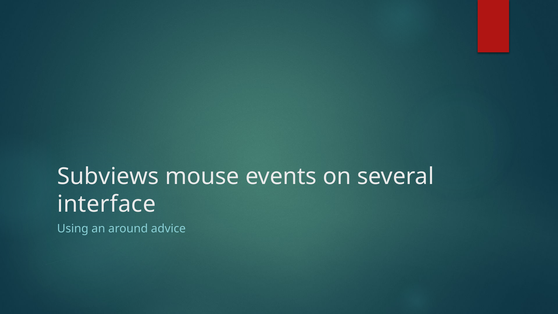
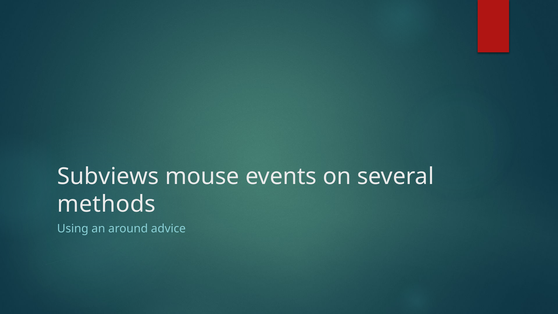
interface: interface -> methods (106, 204)
